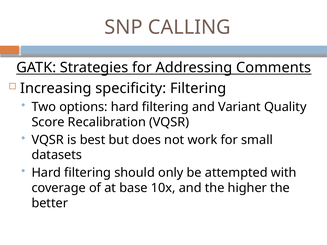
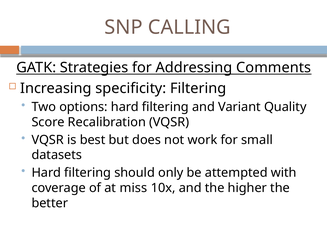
base: base -> miss (133, 188)
